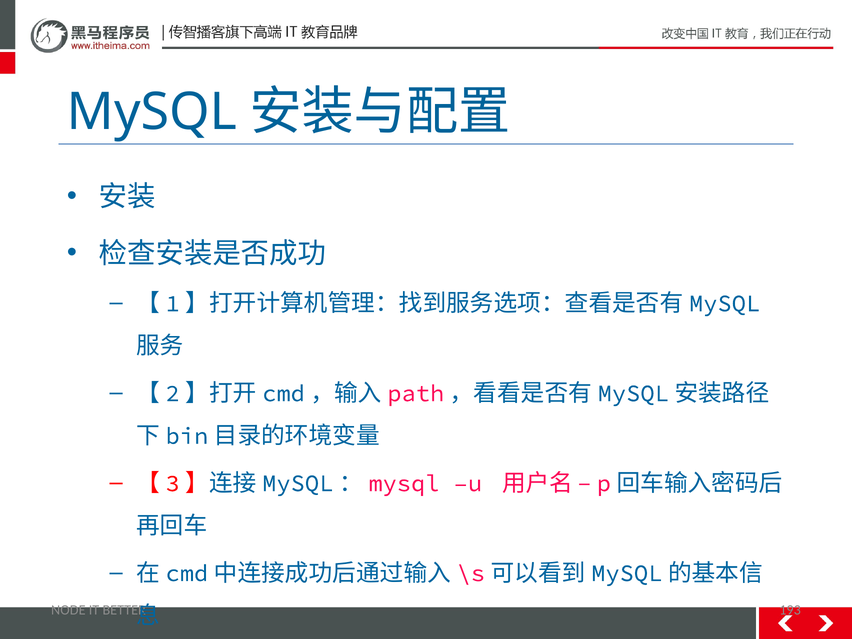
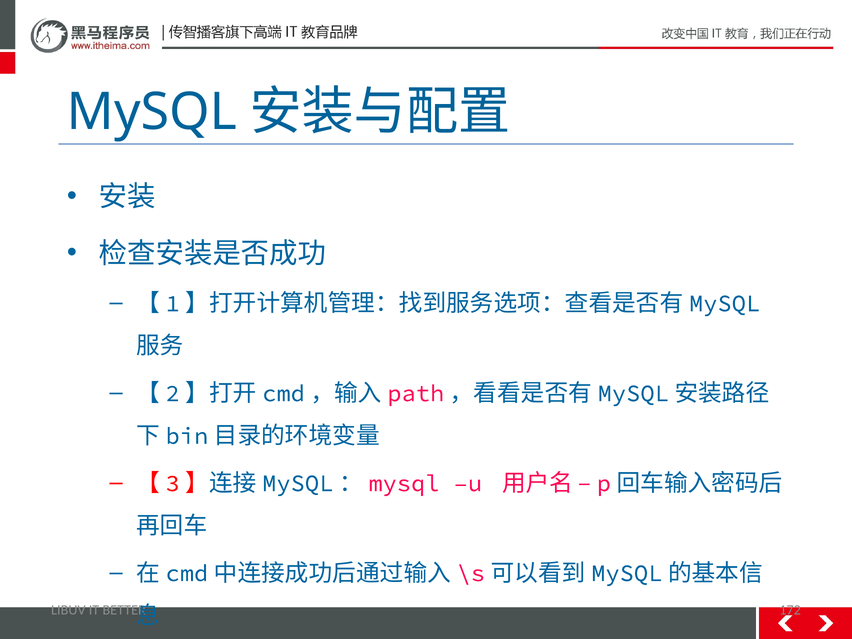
NODE: NODE -> LIBUV (68, 610)
193: 193 -> 172 (790, 610)
